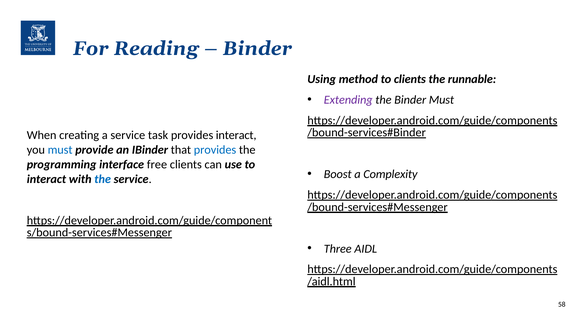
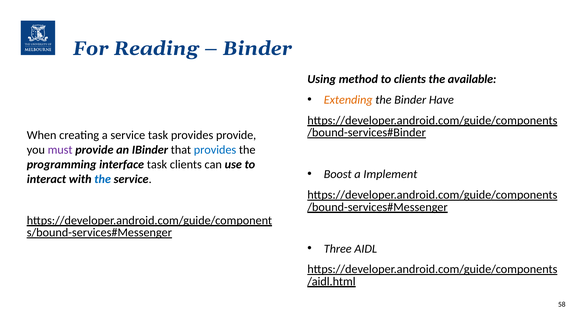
runnable: runnable -> available (472, 79)
Extending colour: purple -> orange (348, 100)
Binder Must: Must -> Have (441, 100)
provides interact: interact -> provide (236, 136)
must colour: blue -> purple (60, 150)
interface free: free -> task (157, 165)
Complexity: Complexity -> Implement (390, 174)
